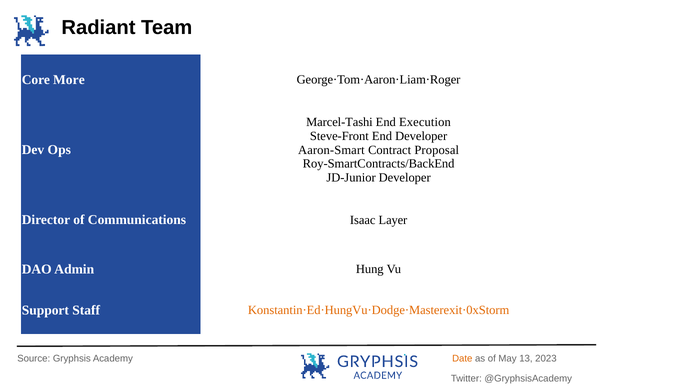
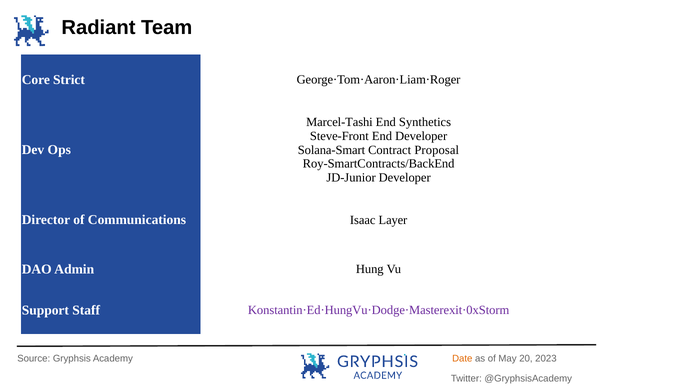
More: More -> Strict (69, 80)
Execution: Execution -> Synthetics (425, 122)
Aaron-Smart: Aaron-Smart -> Solana-Smart (331, 150)
Konstantin·Ed·HungVu·Dodge·Masterexit·0xStorm colour: orange -> purple (379, 310)
13: 13 -> 20 (526, 358)
